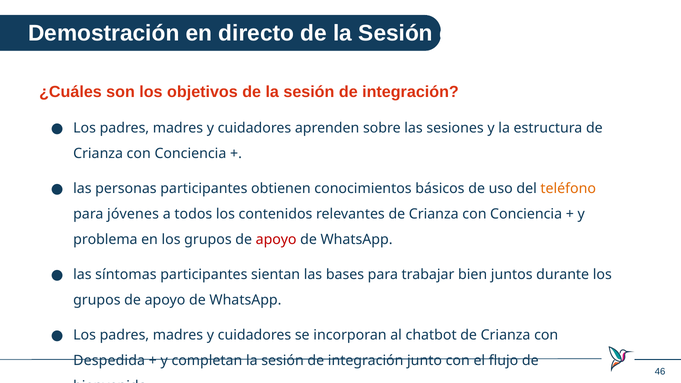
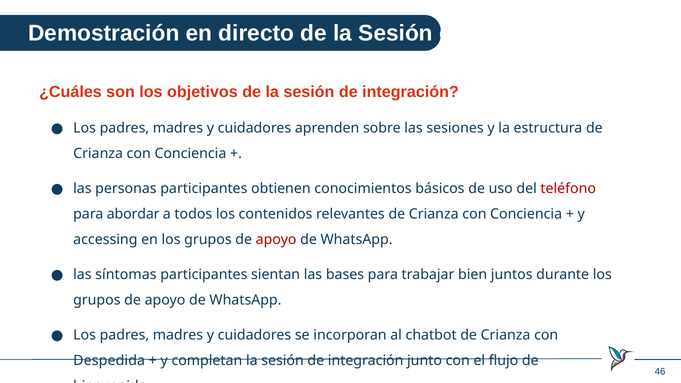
teléfono colour: orange -> red (568, 189)
jóvenes: jóvenes -> abordar (133, 214)
problema: problema -> accessing (105, 240)
